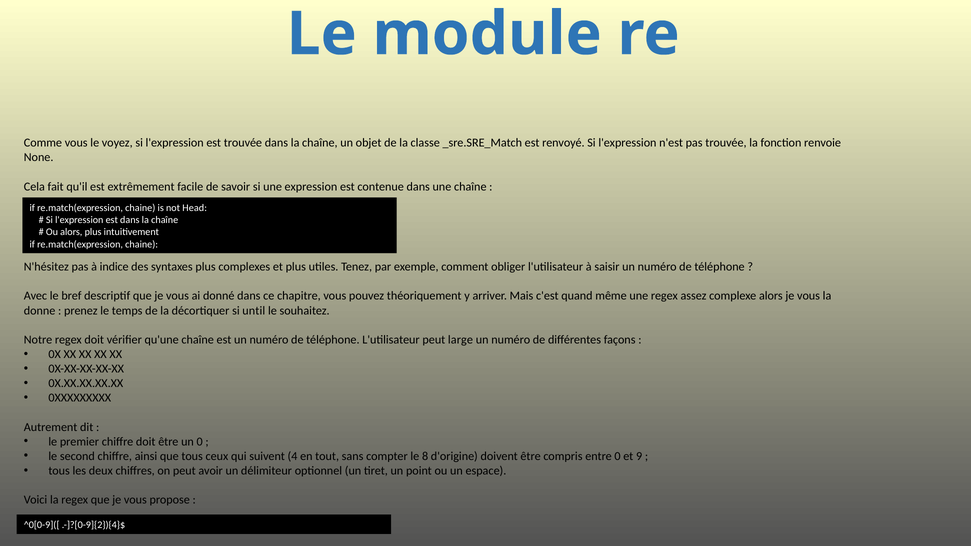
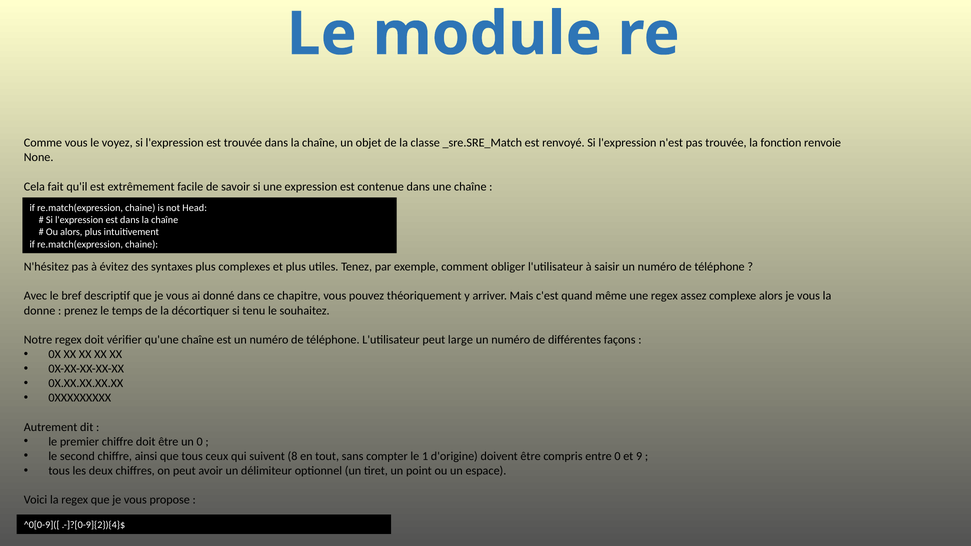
indice: indice -> évitez (114, 267)
until: until -> tenu (254, 311)
4: 4 -> 8 (292, 456)
8: 8 -> 1 (425, 456)
